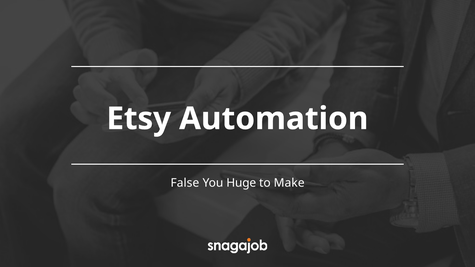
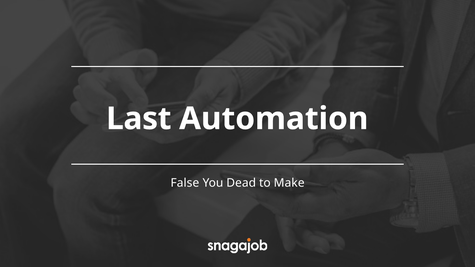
Etsy: Etsy -> Last (139, 119)
Huge: Huge -> Dead (241, 183)
